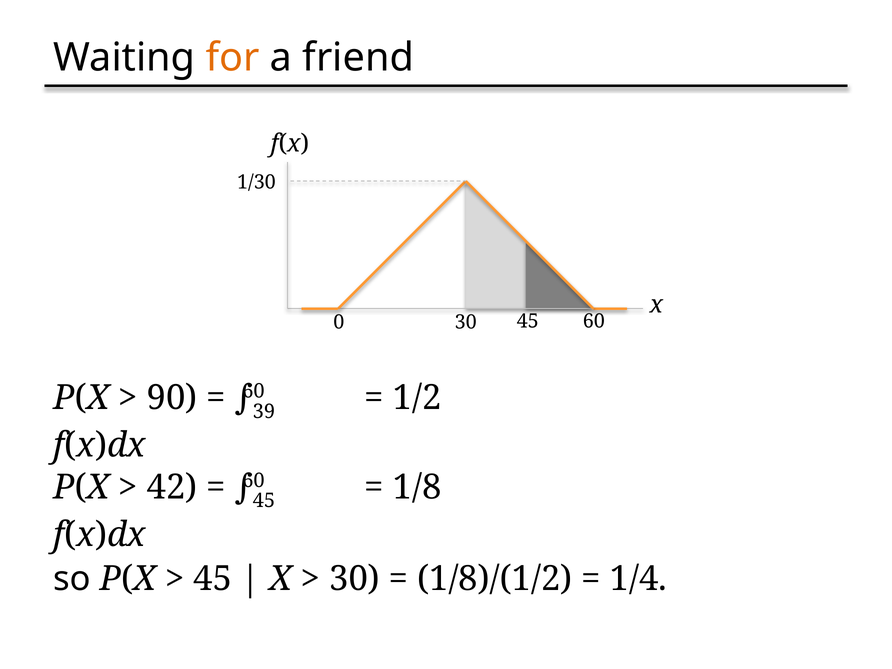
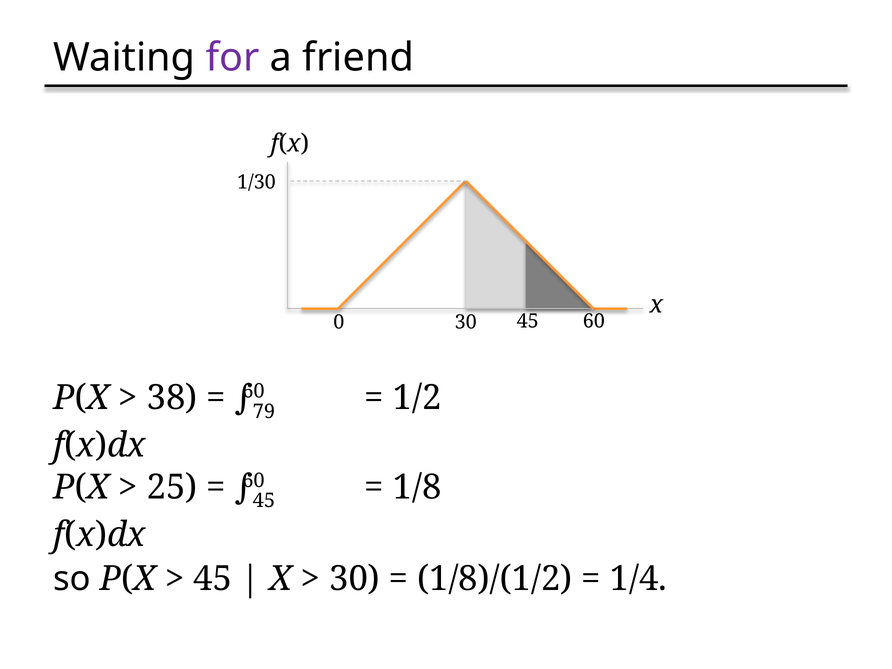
for colour: orange -> purple (233, 58)
90: 90 -> 38 (172, 398)
39: 39 -> 79 (264, 411)
42: 42 -> 25 (172, 487)
